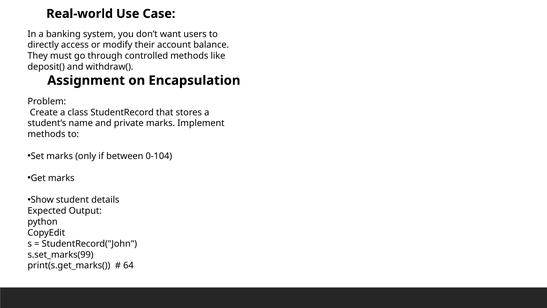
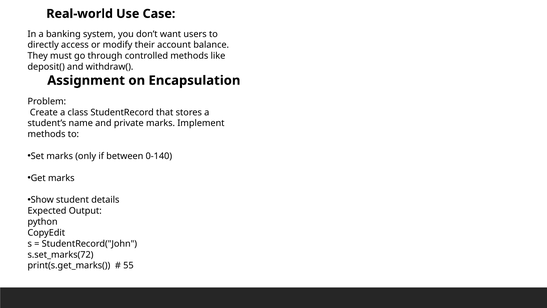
0-104: 0-104 -> 0-140 (159, 156)
s.set_marks(99: s.set_marks(99 -> s.set_marks(72 (60, 254)
64: 64 -> 55 (128, 265)
